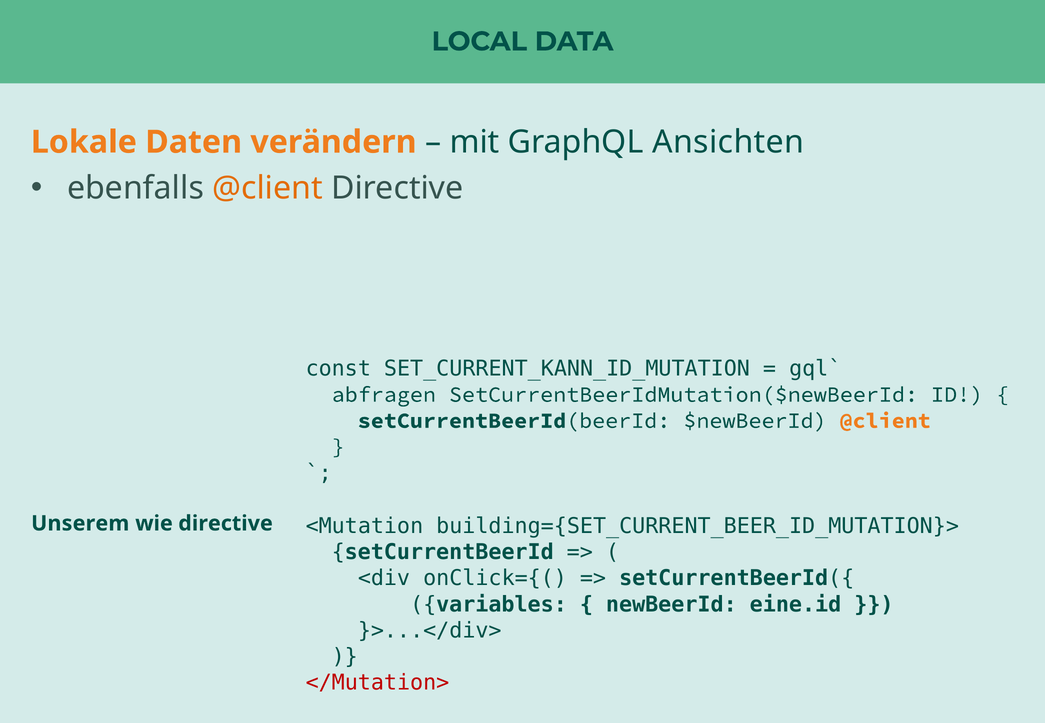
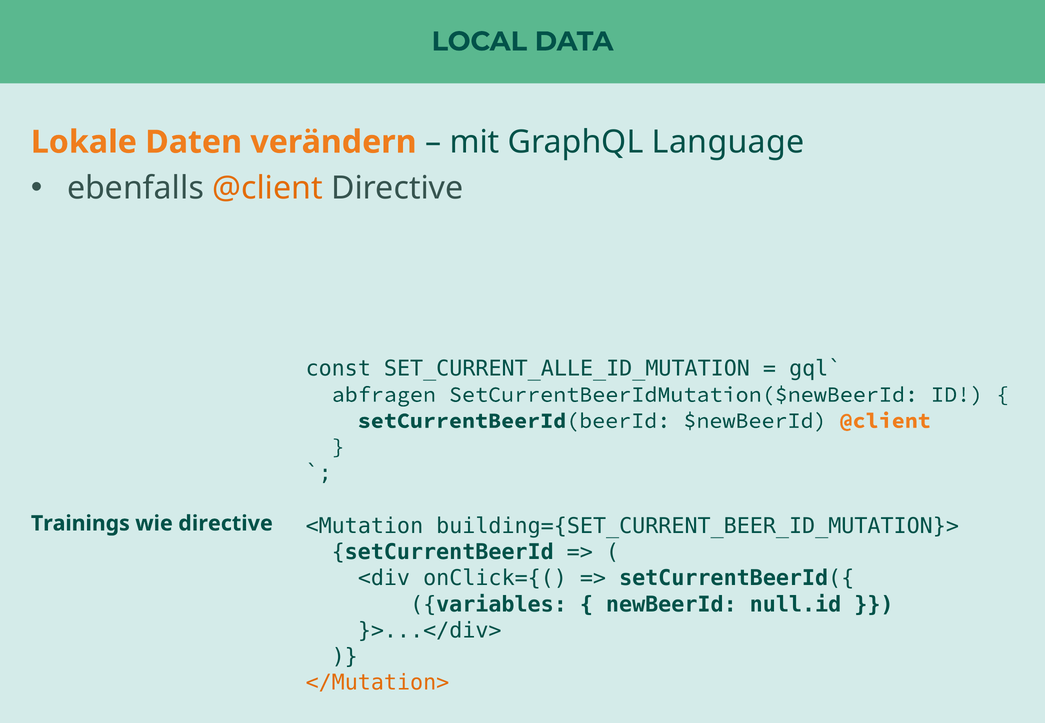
Ansichten: Ansichten -> Language (728, 142)
SET_CURRENT_KANN_ID_MUTATION: SET_CURRENT_KANN_ID_MUTATION -> SET_CURRENT_ALLE_ID_MUTATION (567, 369)
Unserem: Unserem -> Trainings (80, 524)
eine.id: eine.id -> null.id (796, 605)
</Mutation> colour: red -> orange (377, 683)
